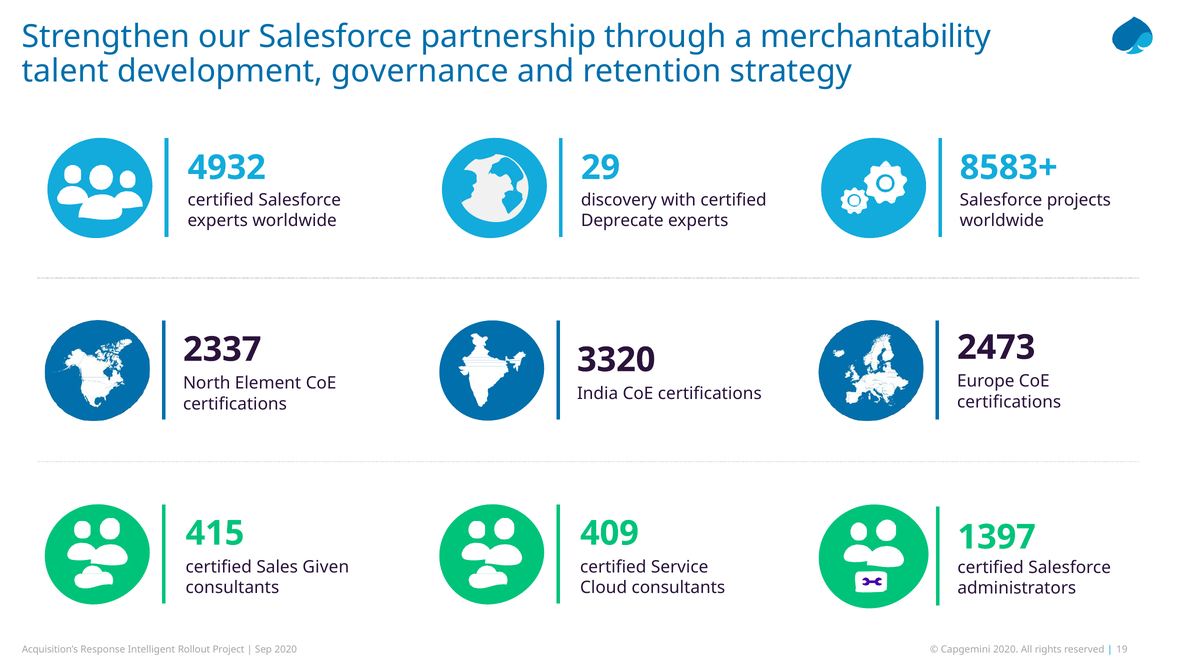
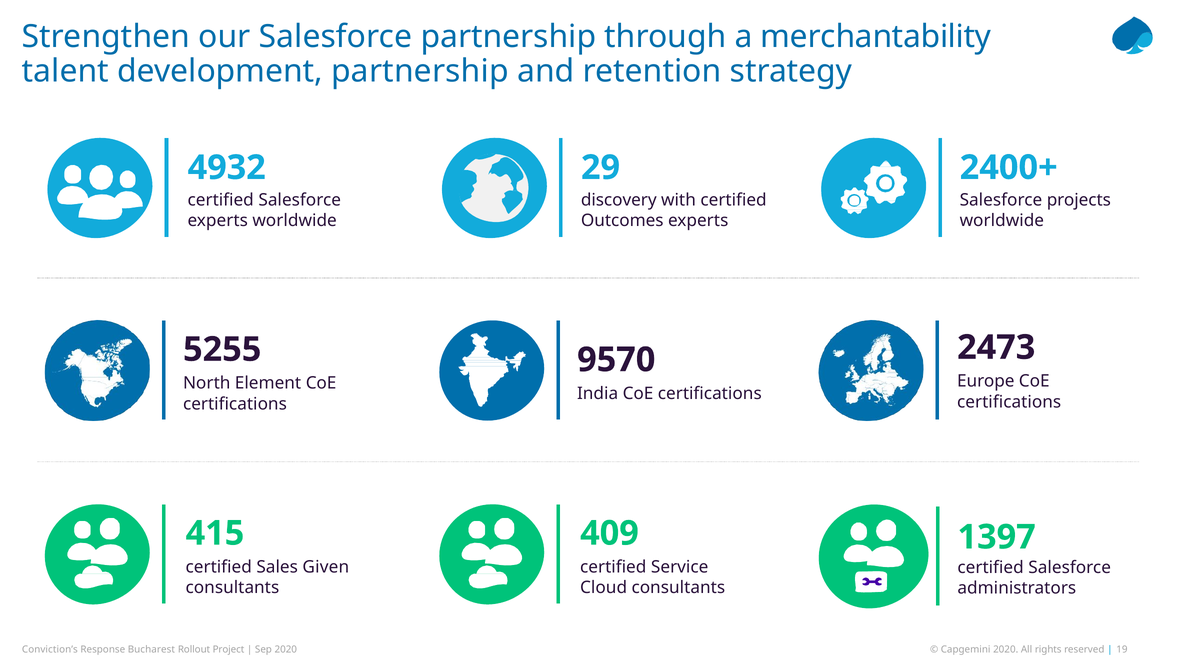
development governance: governance -> partnership (420, 71)
8583+: 8583+ -> 2400+ (1009, 168)
Deprecate: Deprecate -> Outcomes (622, 221)
2337: 2337 -> 5255 (222, 350)
3320: 3320 -> 9570 (616, 360)
Acquisition’s: Acquisition’s -> Conviction’s (50, 650)
Intelligent: Intelligent -> Bucharest (151, 650)
